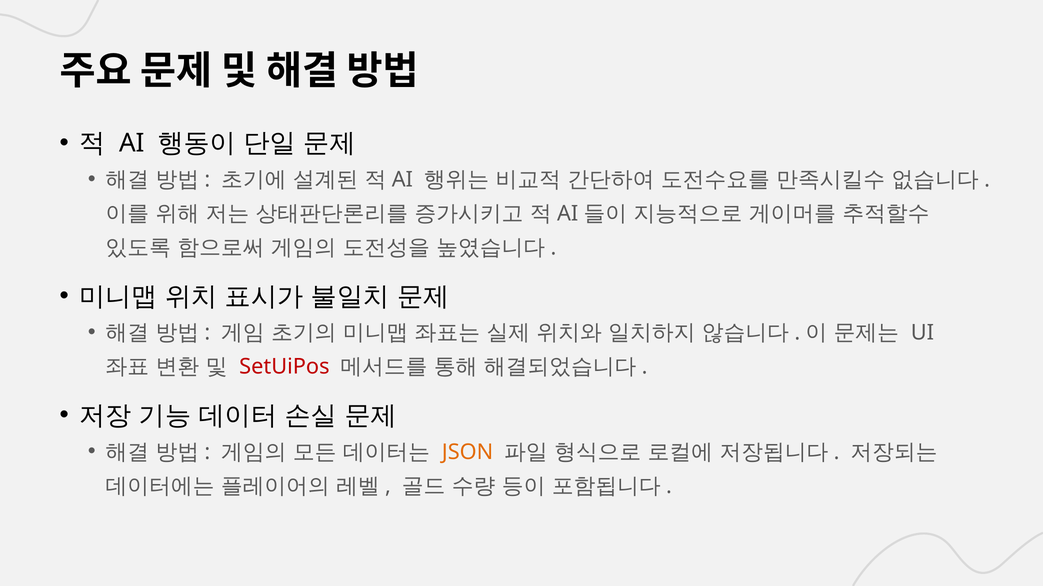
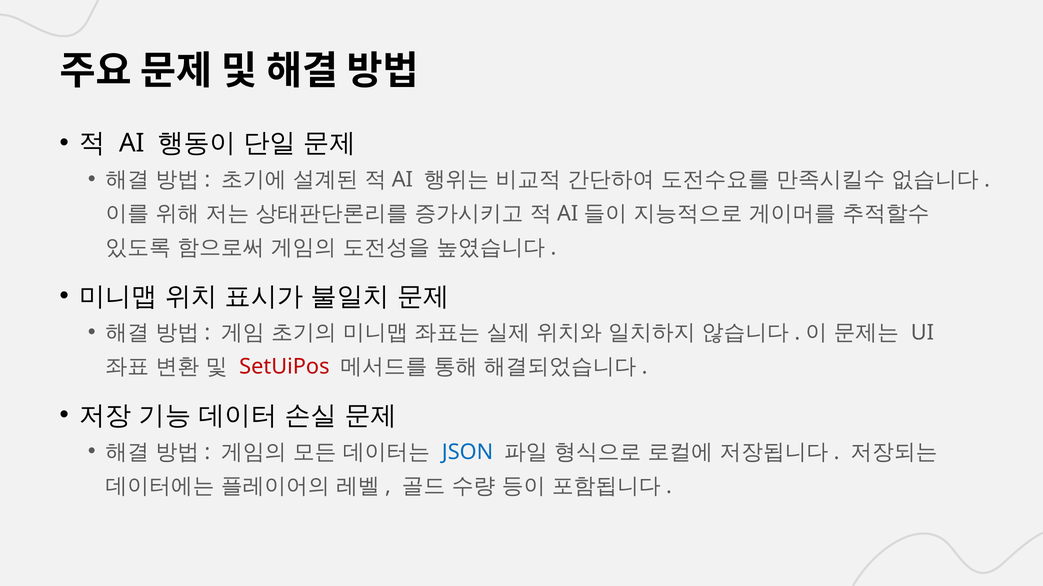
JSON colour: orange -> blue (468, 453)
